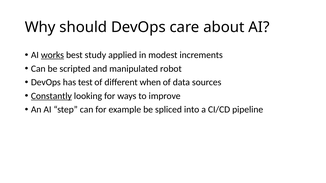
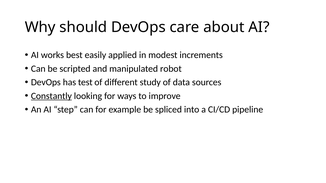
works underline: present -> none (52, 55)
study: study -> easily (95, 55)
when: when -> study (150, 82)
